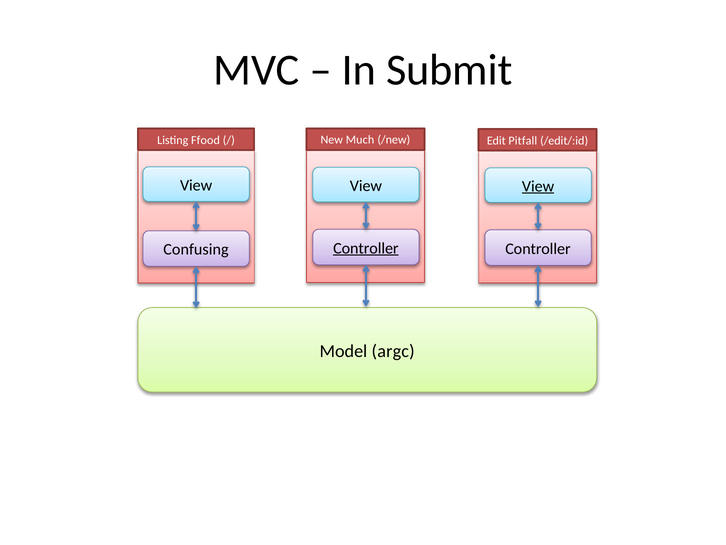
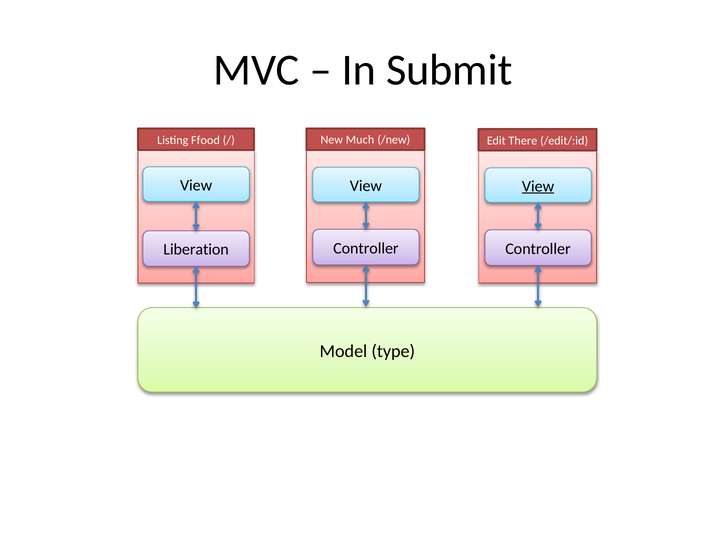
Pitfall: Pitfall -> There (523, 140)
Controller underline: present -> none (366, 248)
Confusing: Confusing -> Liberation (196, 249)
argc: argc -> type (393, 351)
